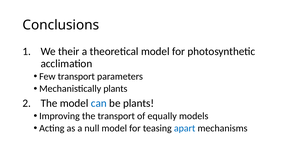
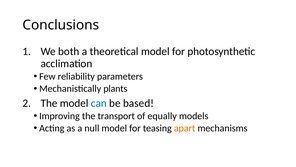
their: their -> both (69, 51)
Few transport: transport -> reliability (76, 76)
be plants: plants -> based (138, 103)
apart colour: blue -> orange (185, 128)
